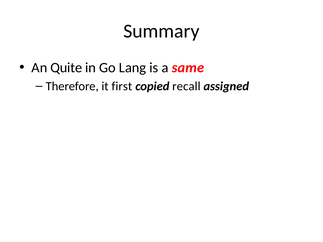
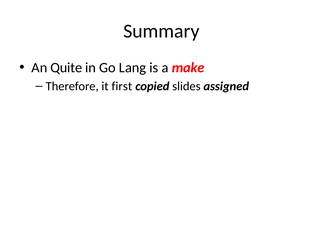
same: same -> make (188, 68)
recall: recall -> slides (186, 86)
